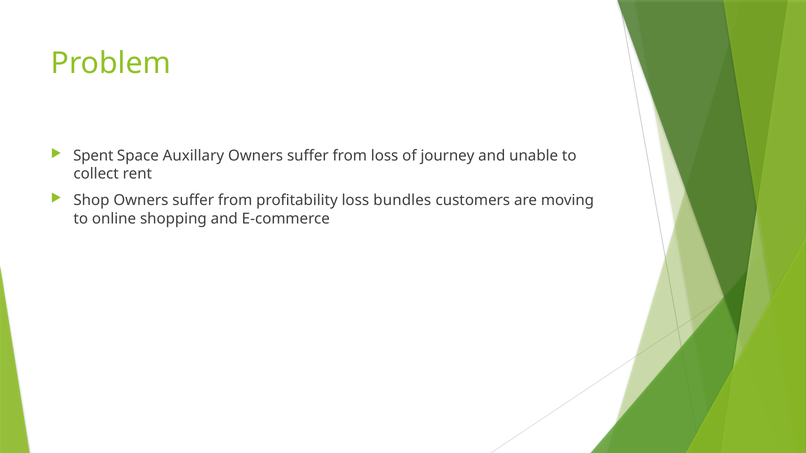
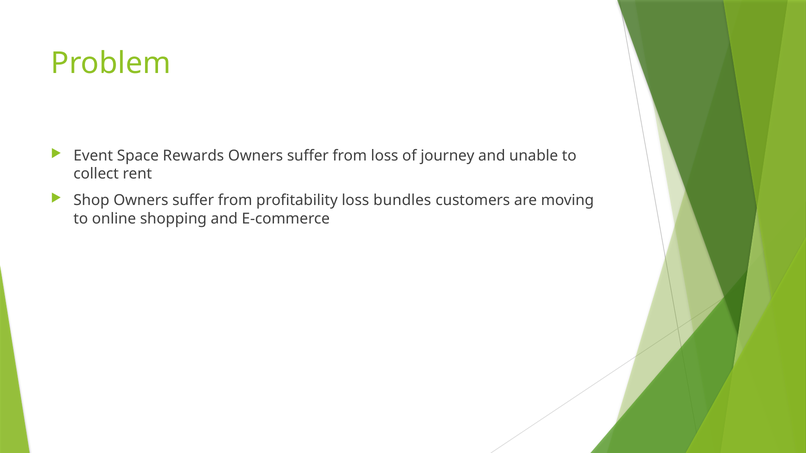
Spent: Spent -> Event (93, 156)
Auxillary: Auxillary -> Rewards (193, 156)
